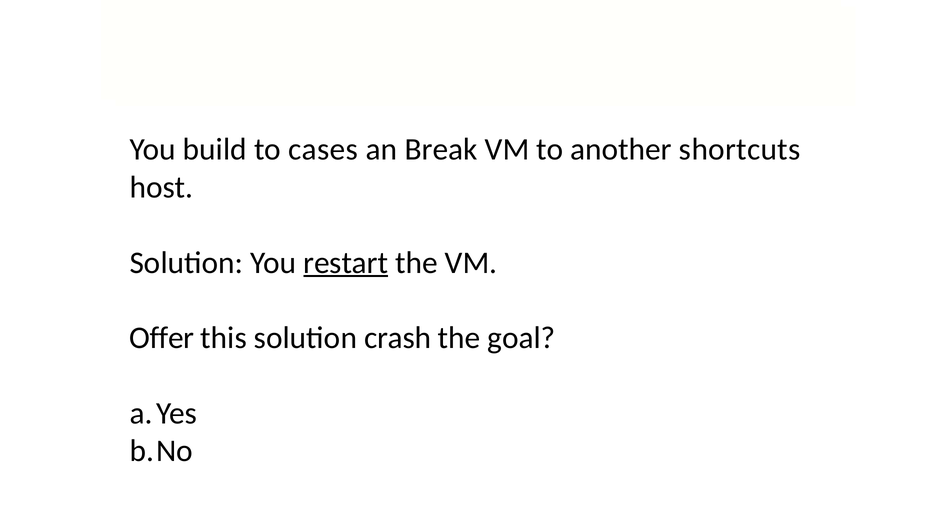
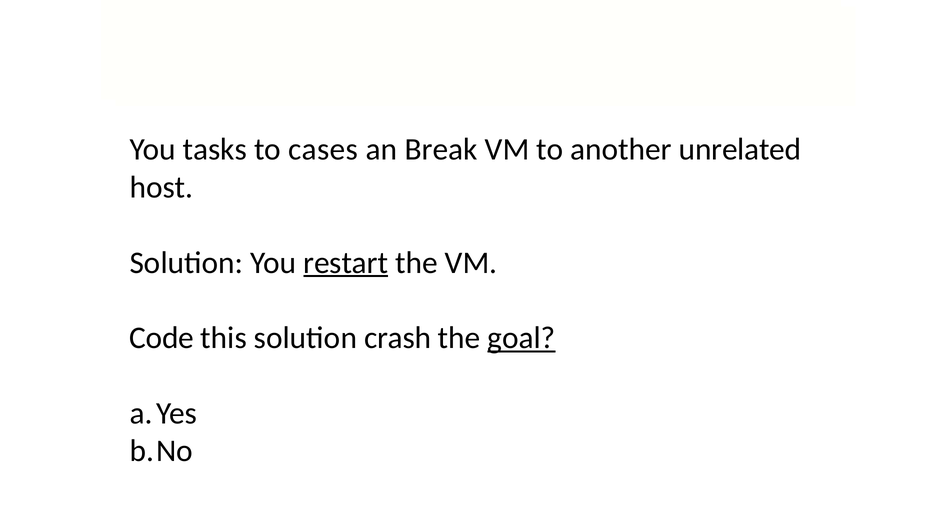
build: build -> tasks (215, 150)
shortcuts: shortcuts -> unrelated (740, 150)
Offer: Offer -> Code (162, 338)
goal underline: none -> present (521, 338)
